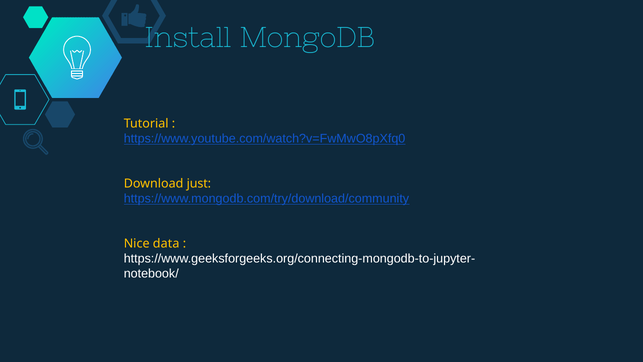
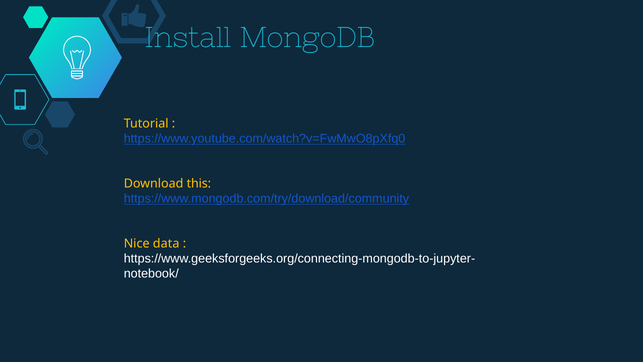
just: just -> this (199, 184)
